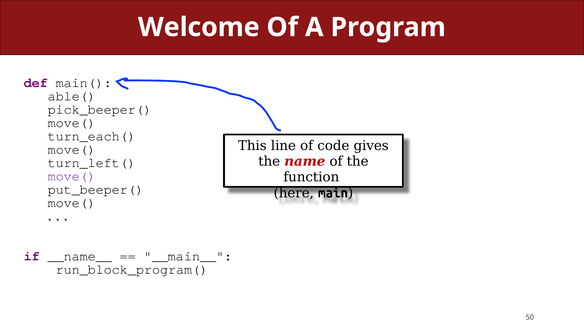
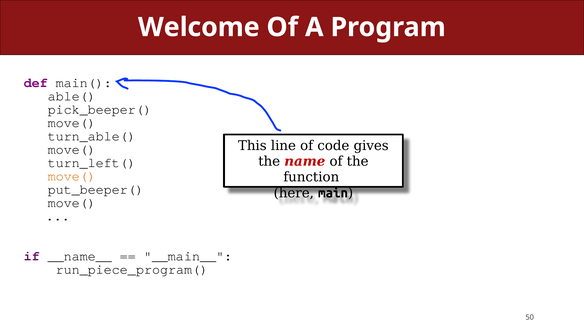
turn_each(: turn_each( -> turn_able( (92, 136)
move( colour: purple -> orange (72, 176)
run_block_program(: run_block_program( -> run_piece_program( (132, 269)
